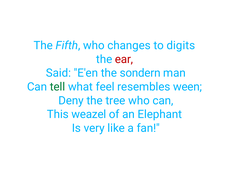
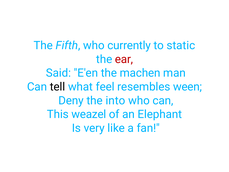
changes: changes -> currently (129, 45)
digits: digits -> static (181, 45)
sondern: sondern -> machen (140, 73)
tell colour: green -> black (58, 87)
tree: tree -> into (115, 100)
